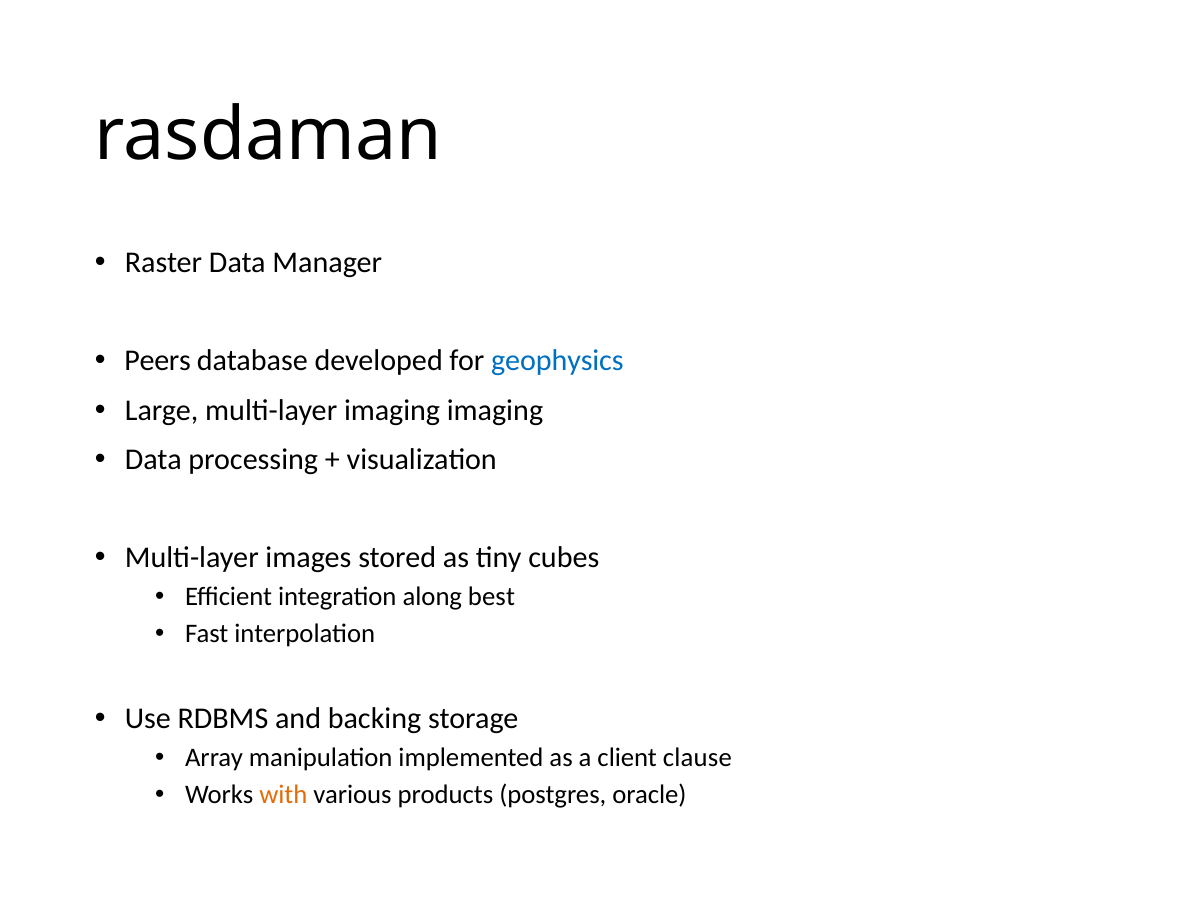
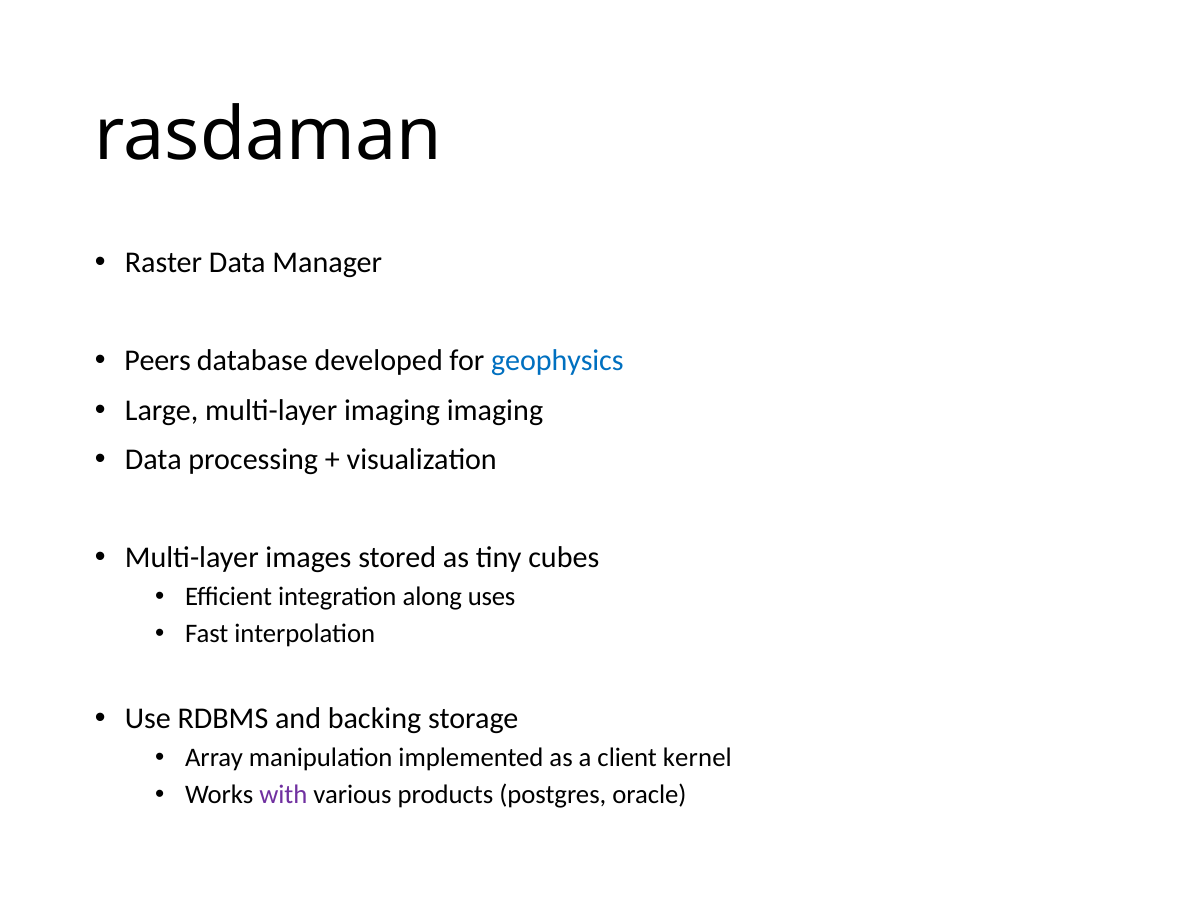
best: best -> uses (492, 597)
clause: clause -> kernel (697, 758)
with colour: orange -> purple (283, 795)
